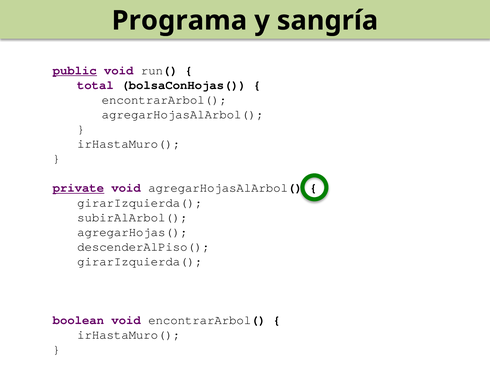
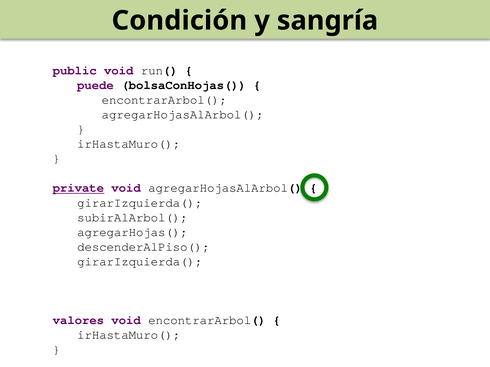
Programa: Programa -> Condición (179, 21)
public underline: present -> none (75, 71)
total: total -> puede (96, 85)
boolean: boolean -> valores (78, 321)
